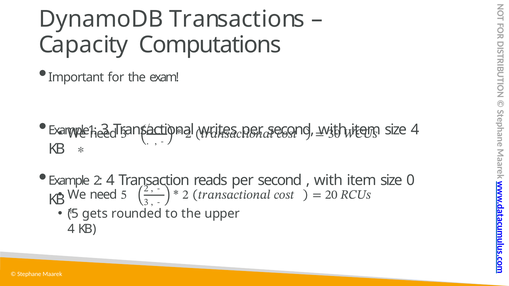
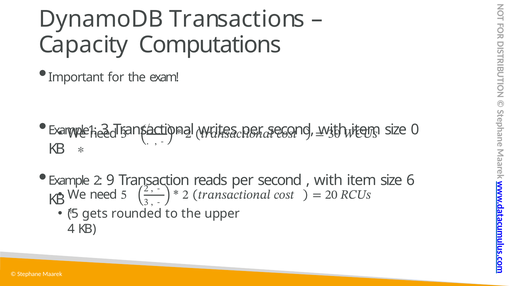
size 4: 4 -> 0 (415, 130)
2 4: 4 -> 9 (110, 181)
0: 0 -> 6 (411, 181)
